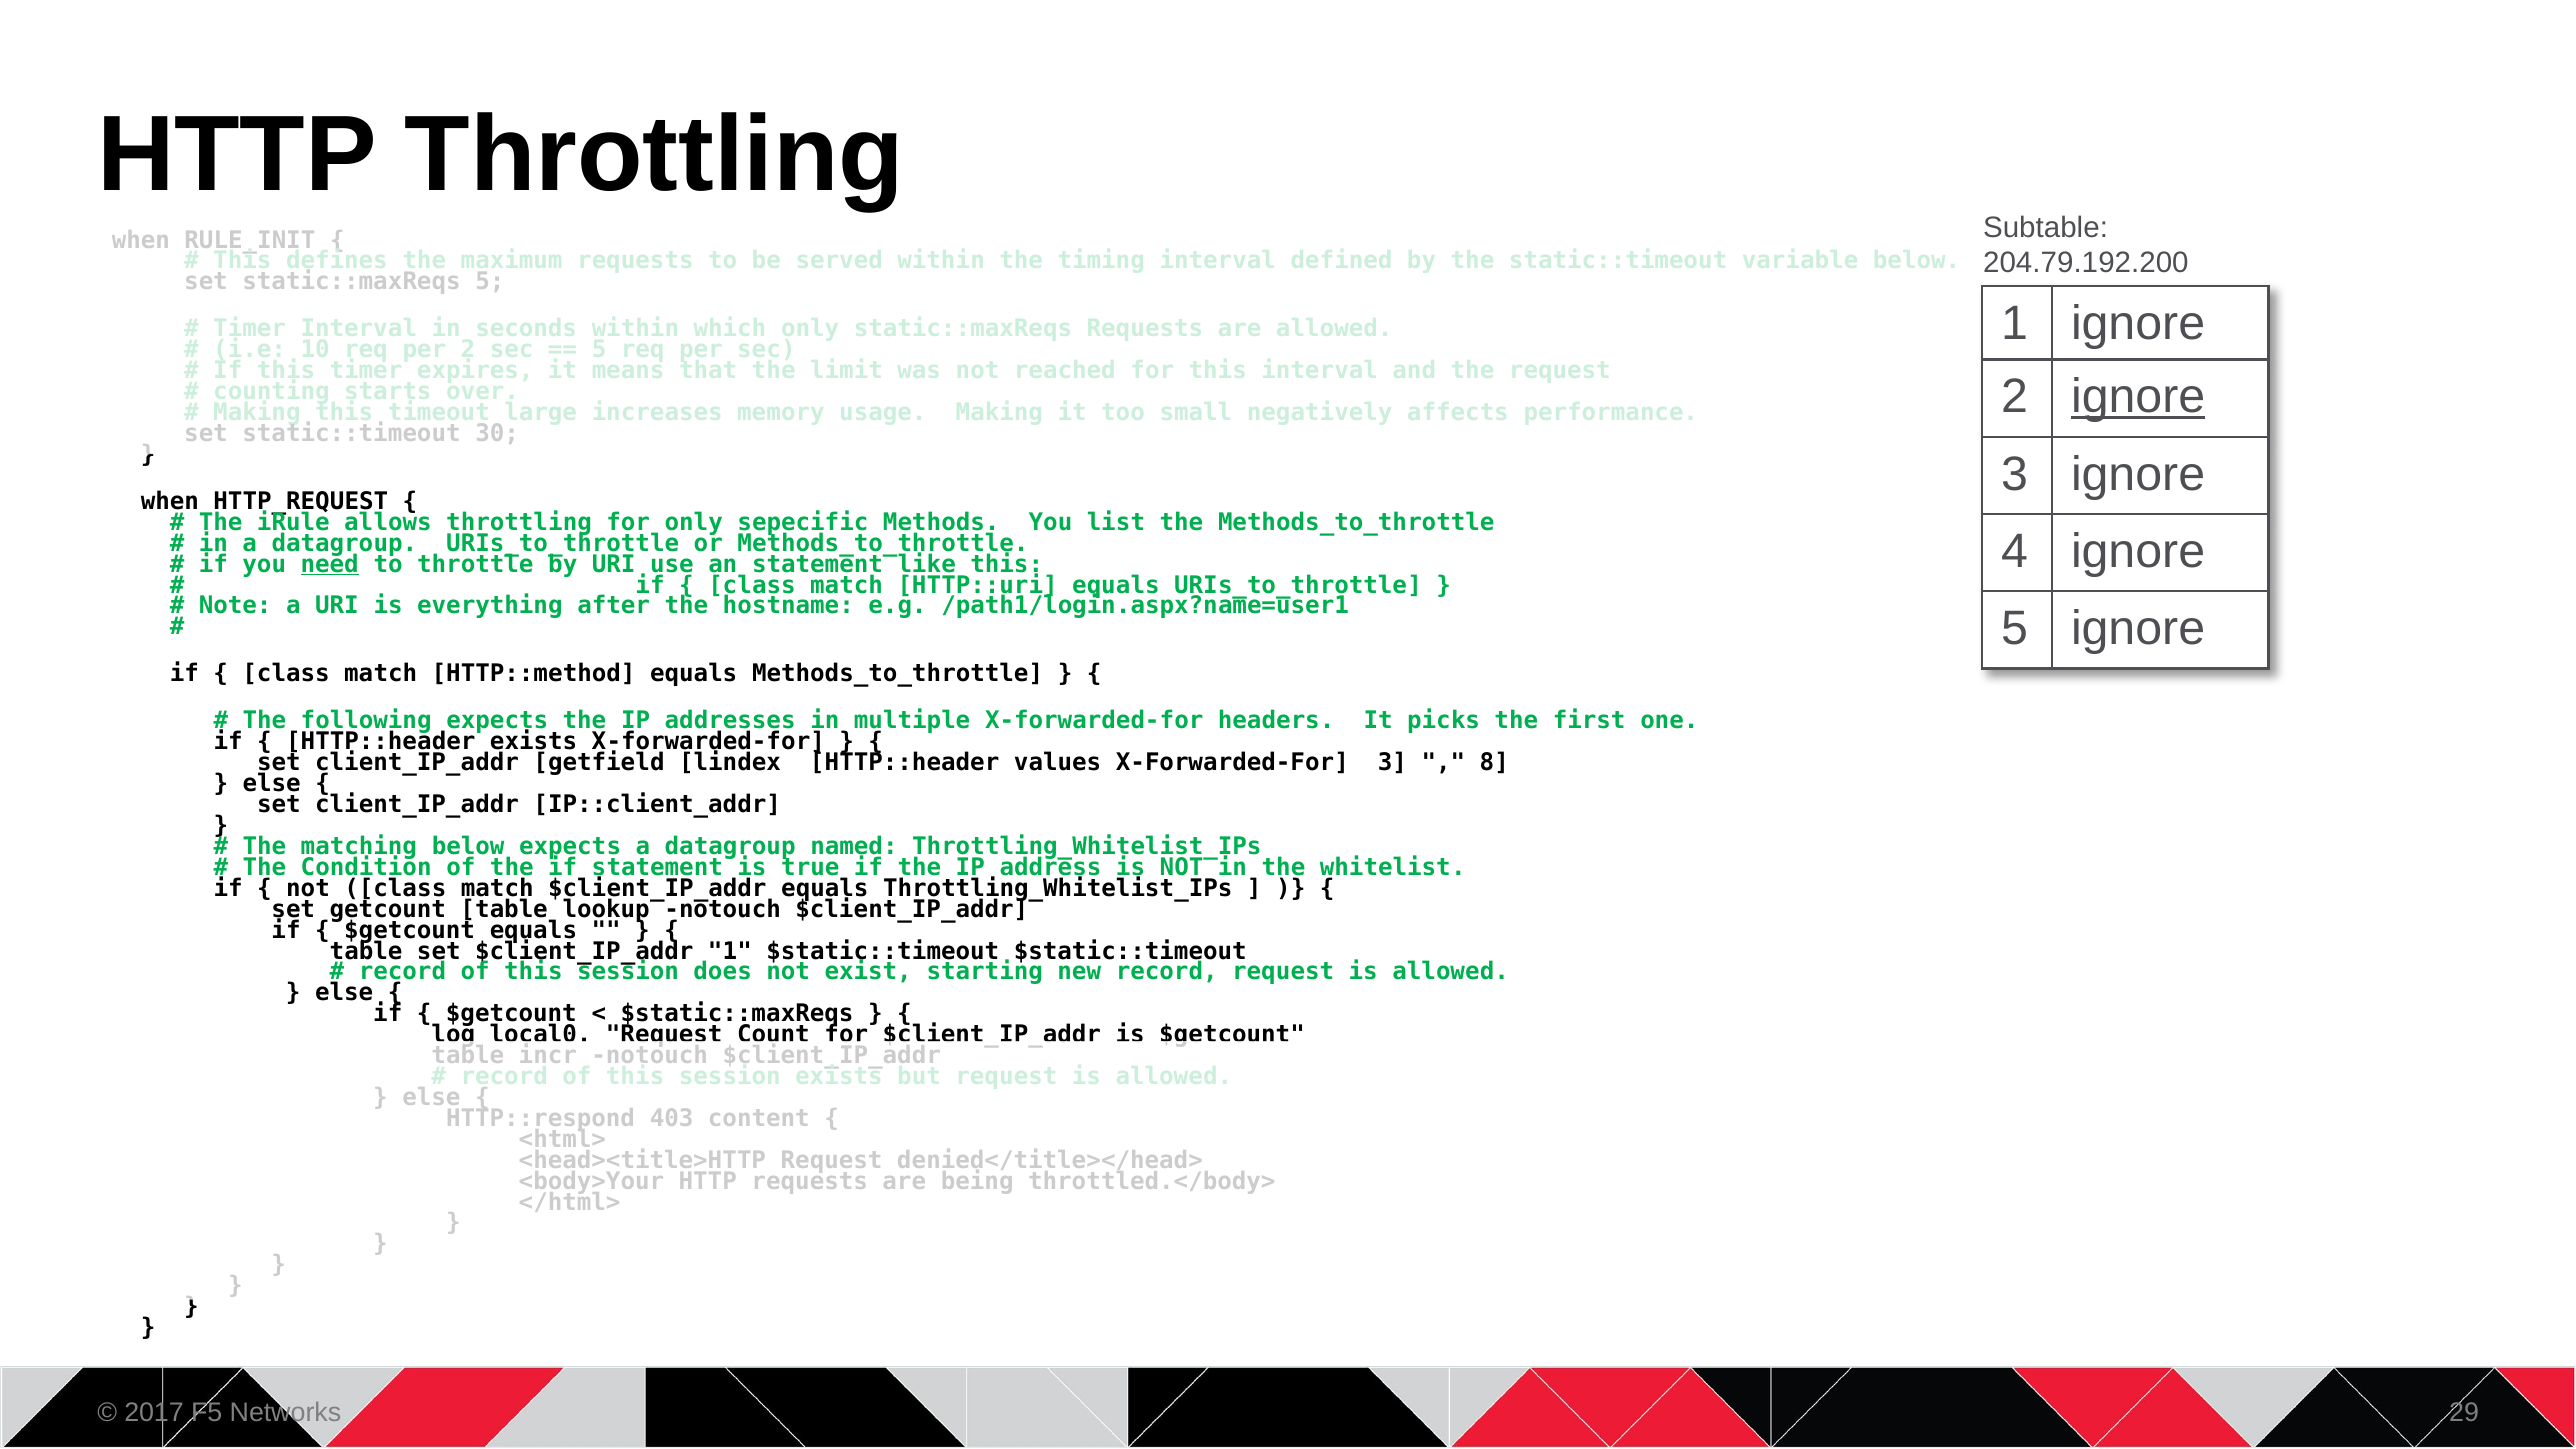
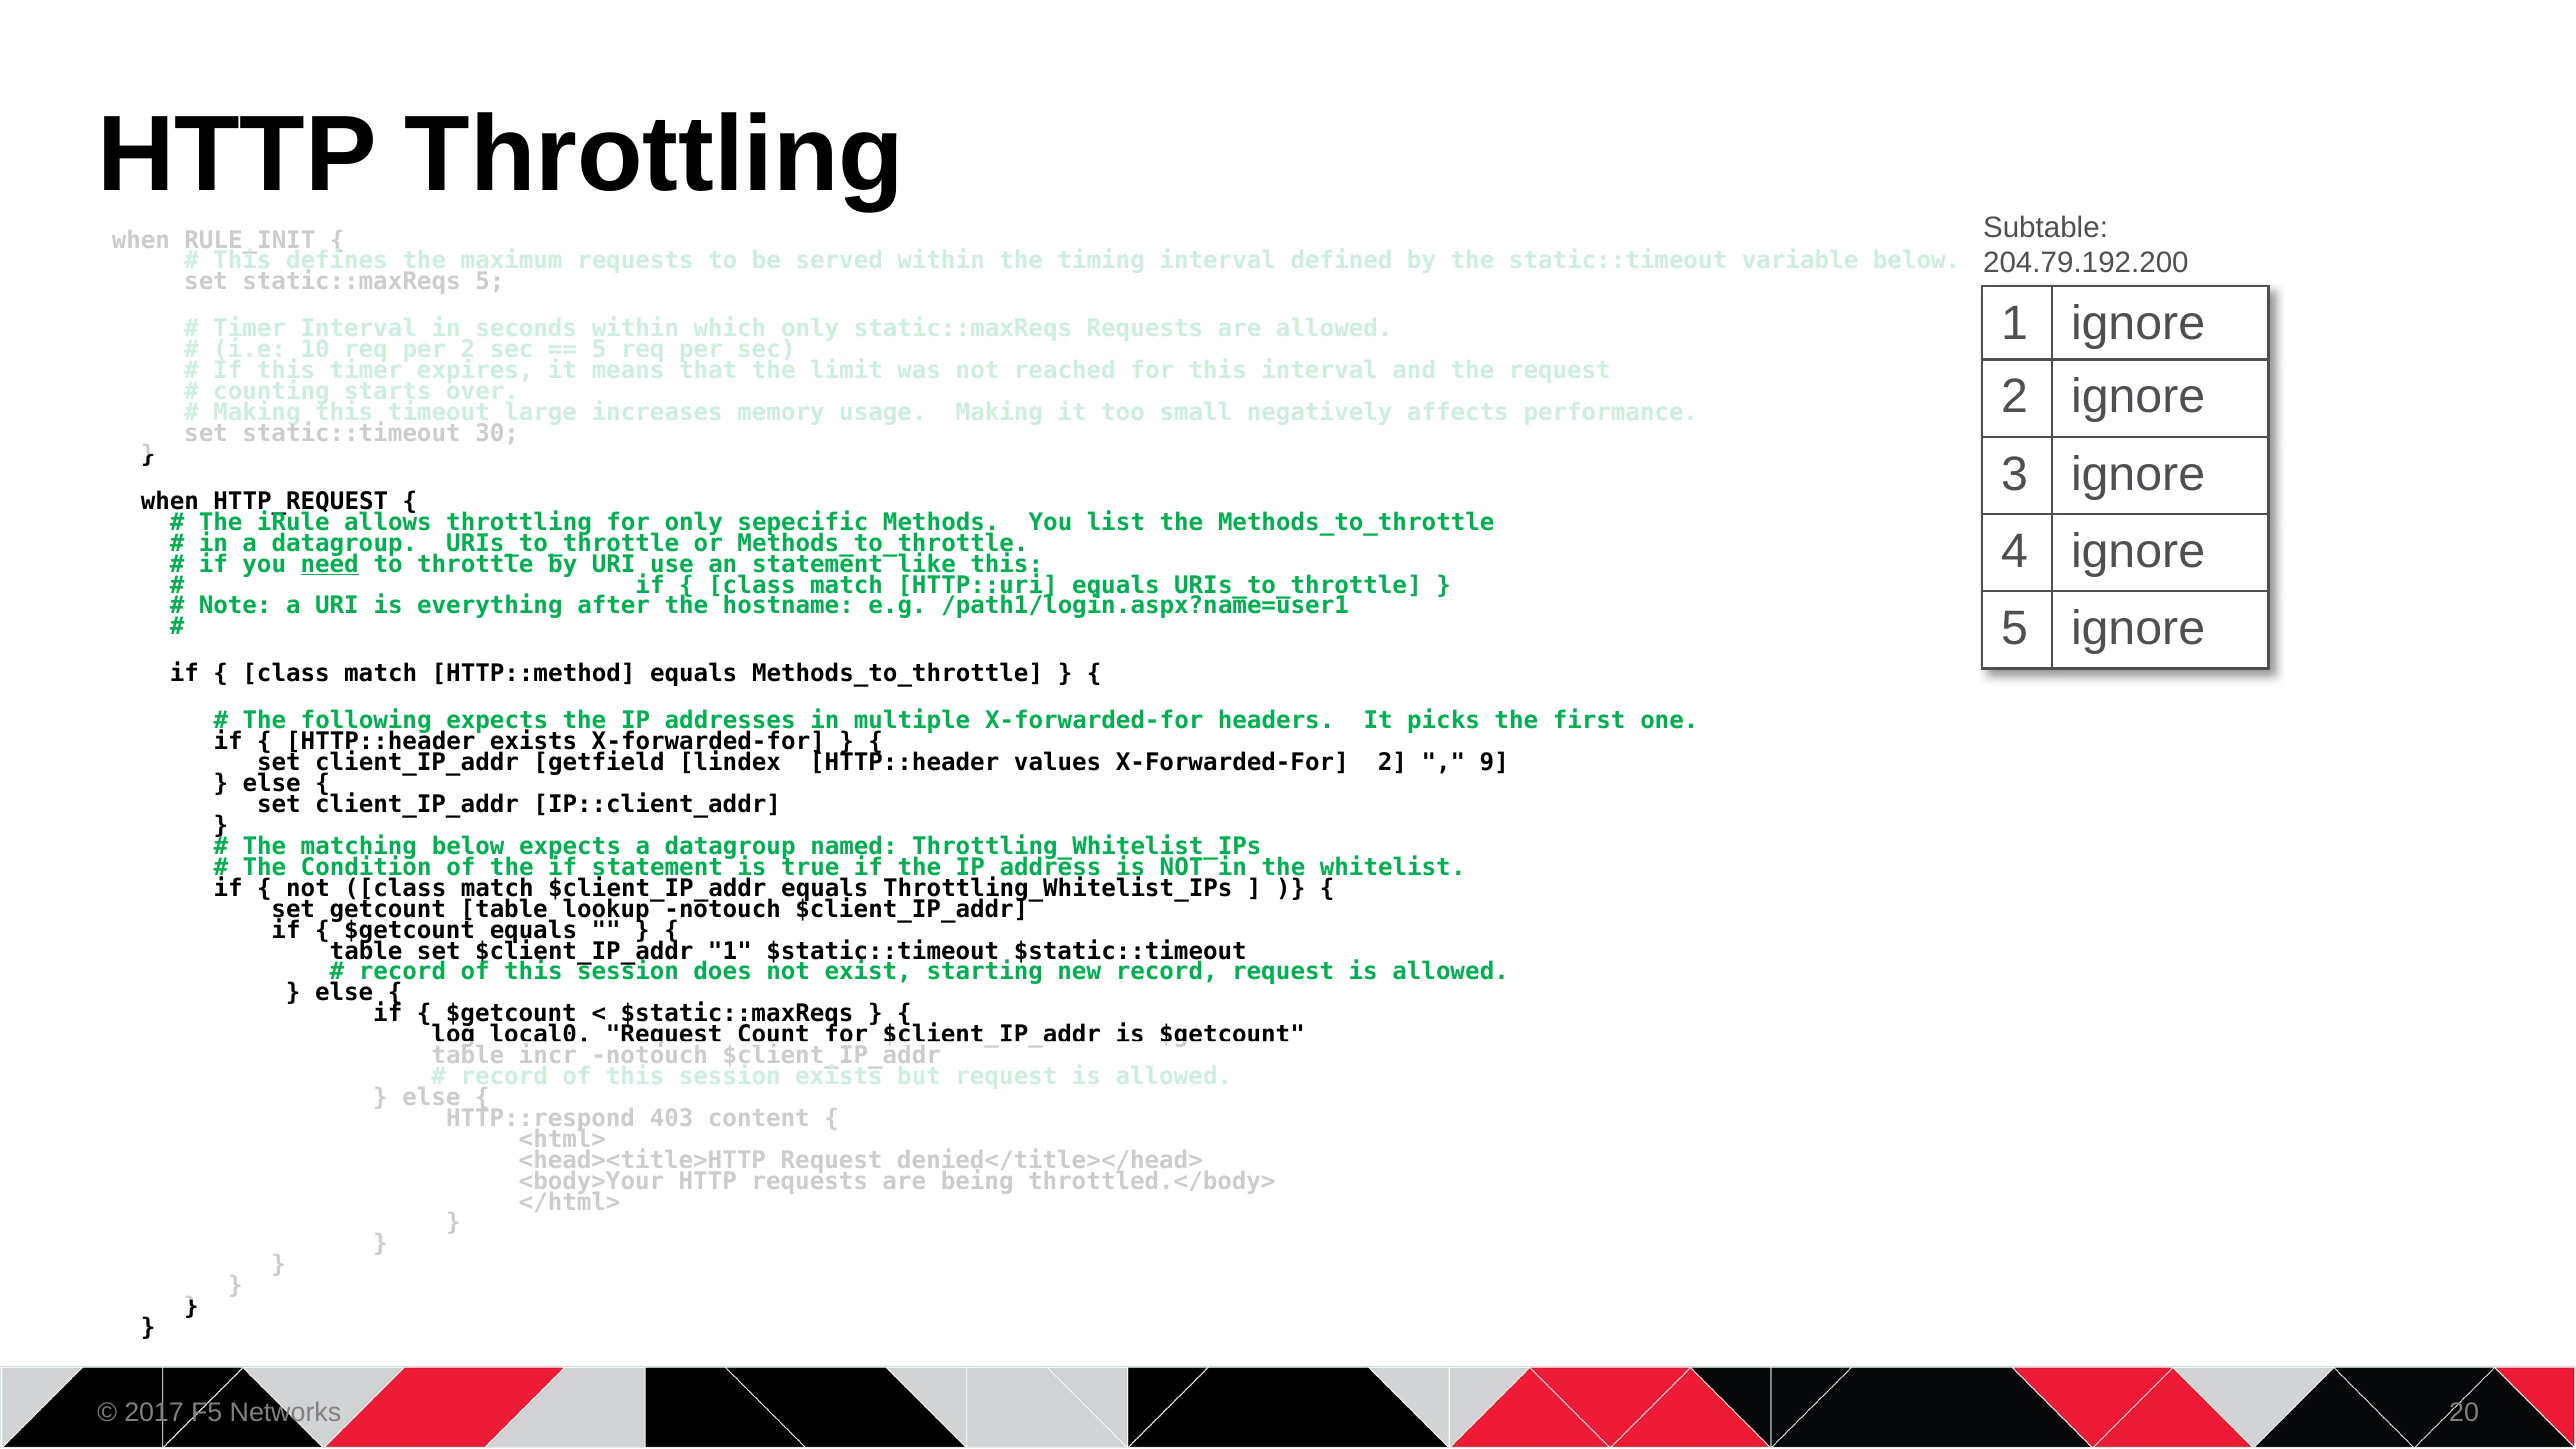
ignore underline: present -> none (2138, 397)
X-Forwarded-For 3: 3 -> 2 (1392, 763)
8: 8 -> 9 (1494, 763)
29: 29 -> 20 (2464, 1412)
